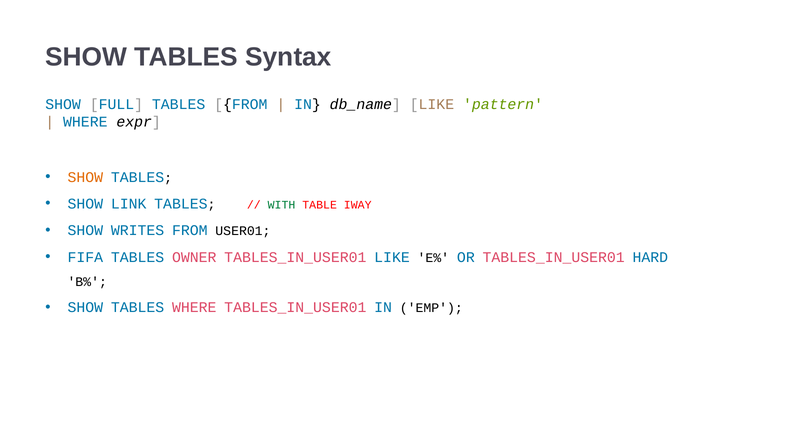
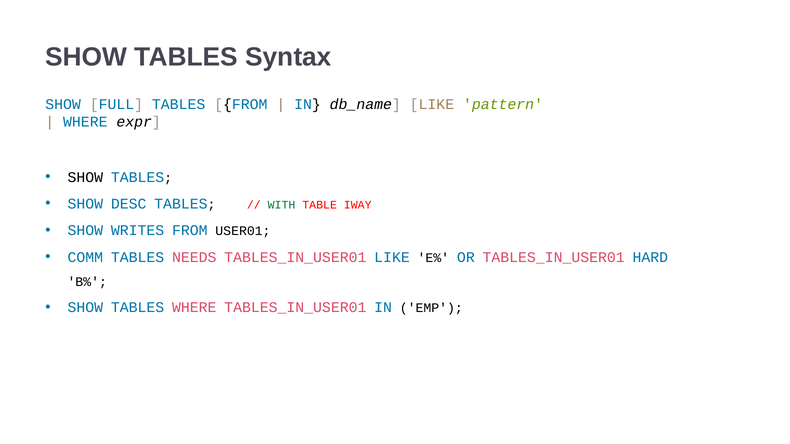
SHOW colour: orange -> black (85, 177)
LINK: LINK -> DESC (129, 204)
FIFA: FIFA -> COMM (85, 257)
OWNER: OWNER -> NEEDS (194, 257)
